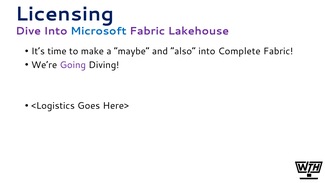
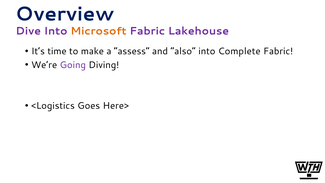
Licensing: Licensing -> Overview (65, 14)
Microsoft colour: blue -> orange (98, 31)
maybe: maybe -> assess (132, 51)
